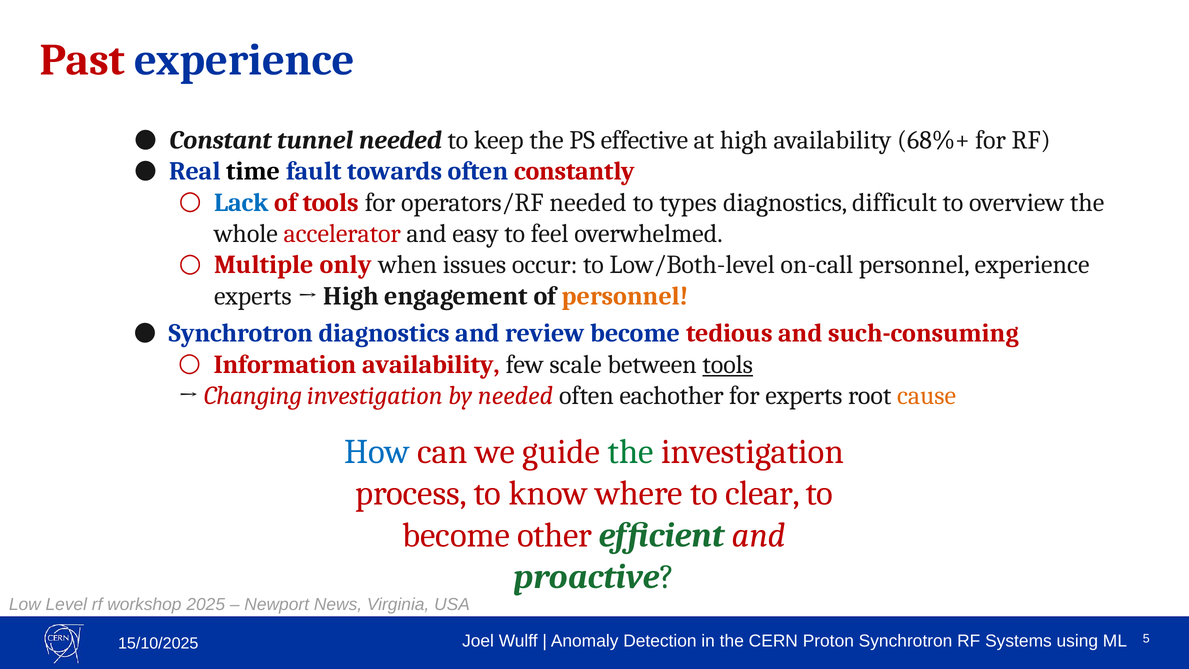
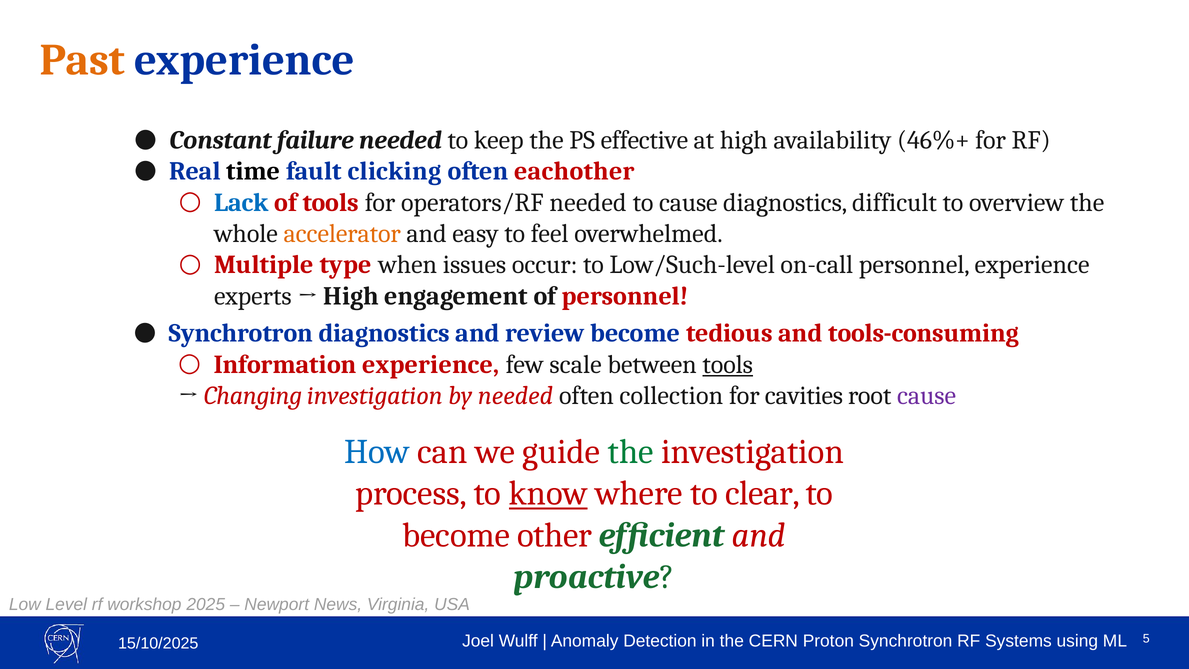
Past colour: red -> orange (82, 60)
tunnel: tunnel -> failure (315, 140)
68%+: 68%+ -> 46%+ (933, 140)
towards: towards -> clicking (395, 171)
constantly: constantly -> eachother (574, 171)
to types: types -> cause (688, 202)
accelerator colour: red -> orange (342, 234)
only: only -> type (346, 265)
Low/Both-level: Low/Both-level -> Low/Such-level (692, 265)
personnel colour: orange -> red (625, 296)
such-consuming: such-consuming -> tools-consuming (924, 333)
Information availability: availability -> experience (431, 364)
eachother: eachother -> collection (671, 396)
for experts: experts -> cavities (804, 396)
cause colour: orange -> purple (927, 396)
know underline: none -> present (548, 493)
